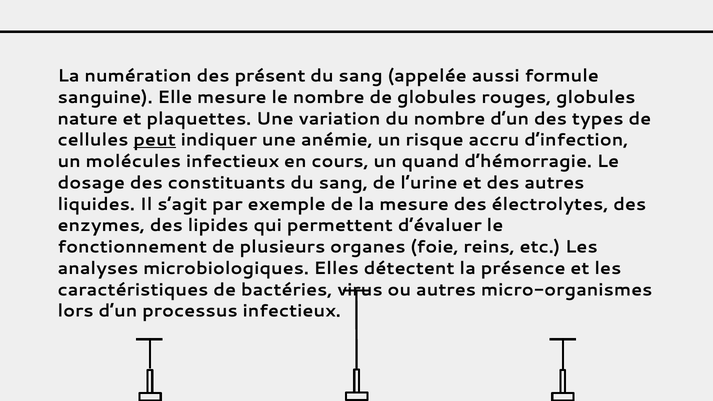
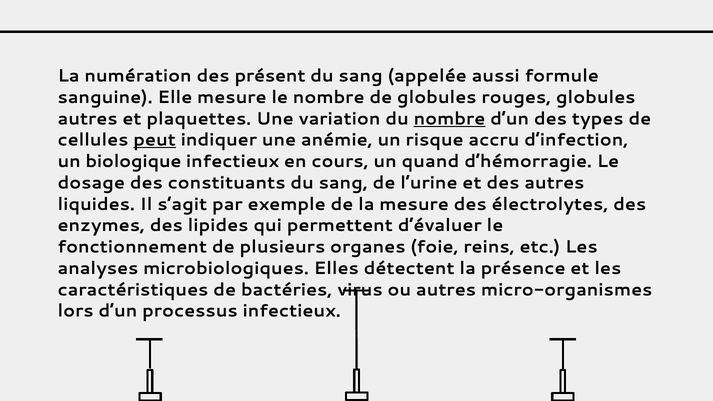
nature: nature -> autres (88, 119)
nombre underline: none -> present (449, 119)
molécules: molécules -> biologique (133, 161)
